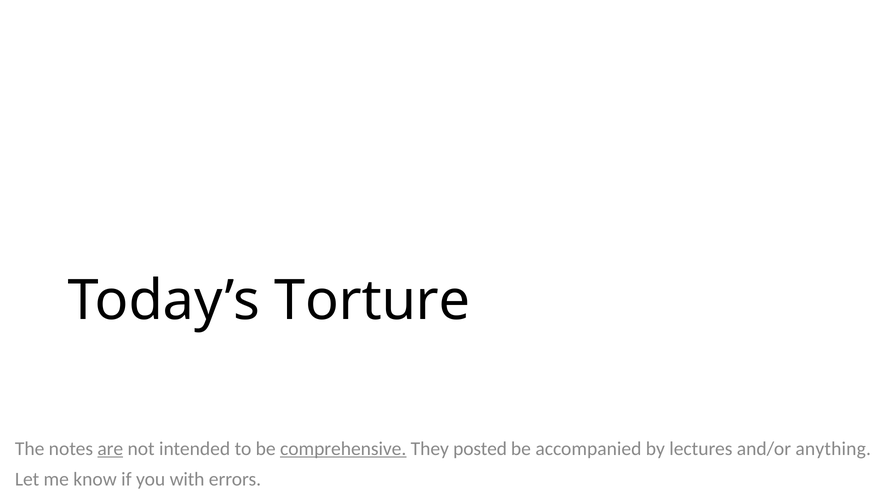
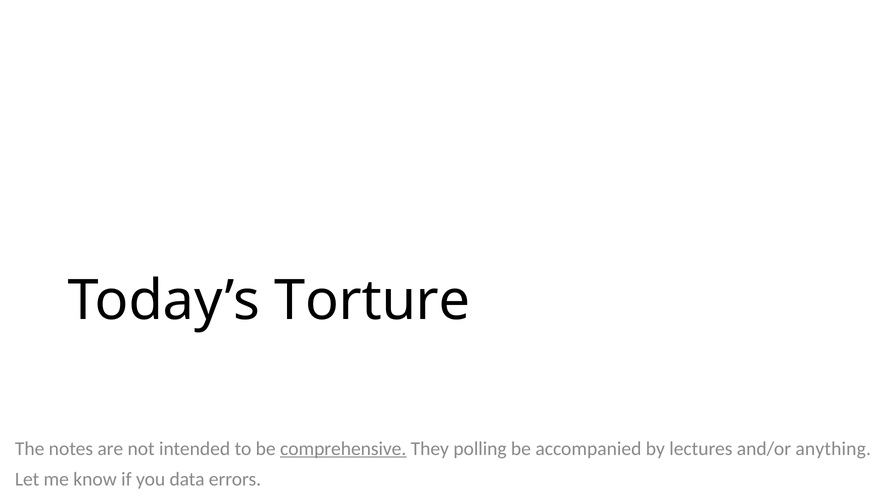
are underline: present -> none (110, 449)
posted: posted -> polling (480, 449)
with: with -> data (187, 479)
